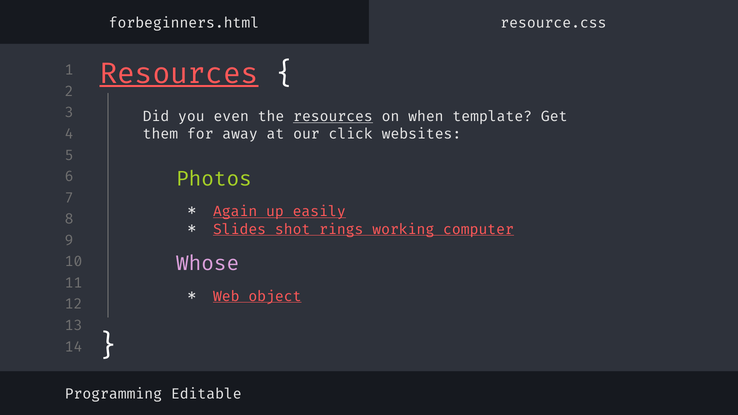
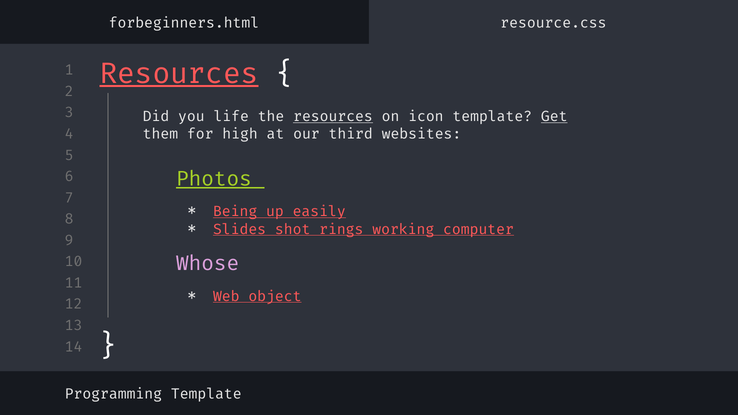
even: even -> life (231, 117)
when: when -> icon (426, 117)
Get underline: none -> present (554, 117)
away: away -> high (240, 134)
click: click -> third (351, 134)
Photos underline: none -> present (220, 179)
Again: Again -> Being (235, 212)
Programming Editable: Editable -> Template (206, 394)
